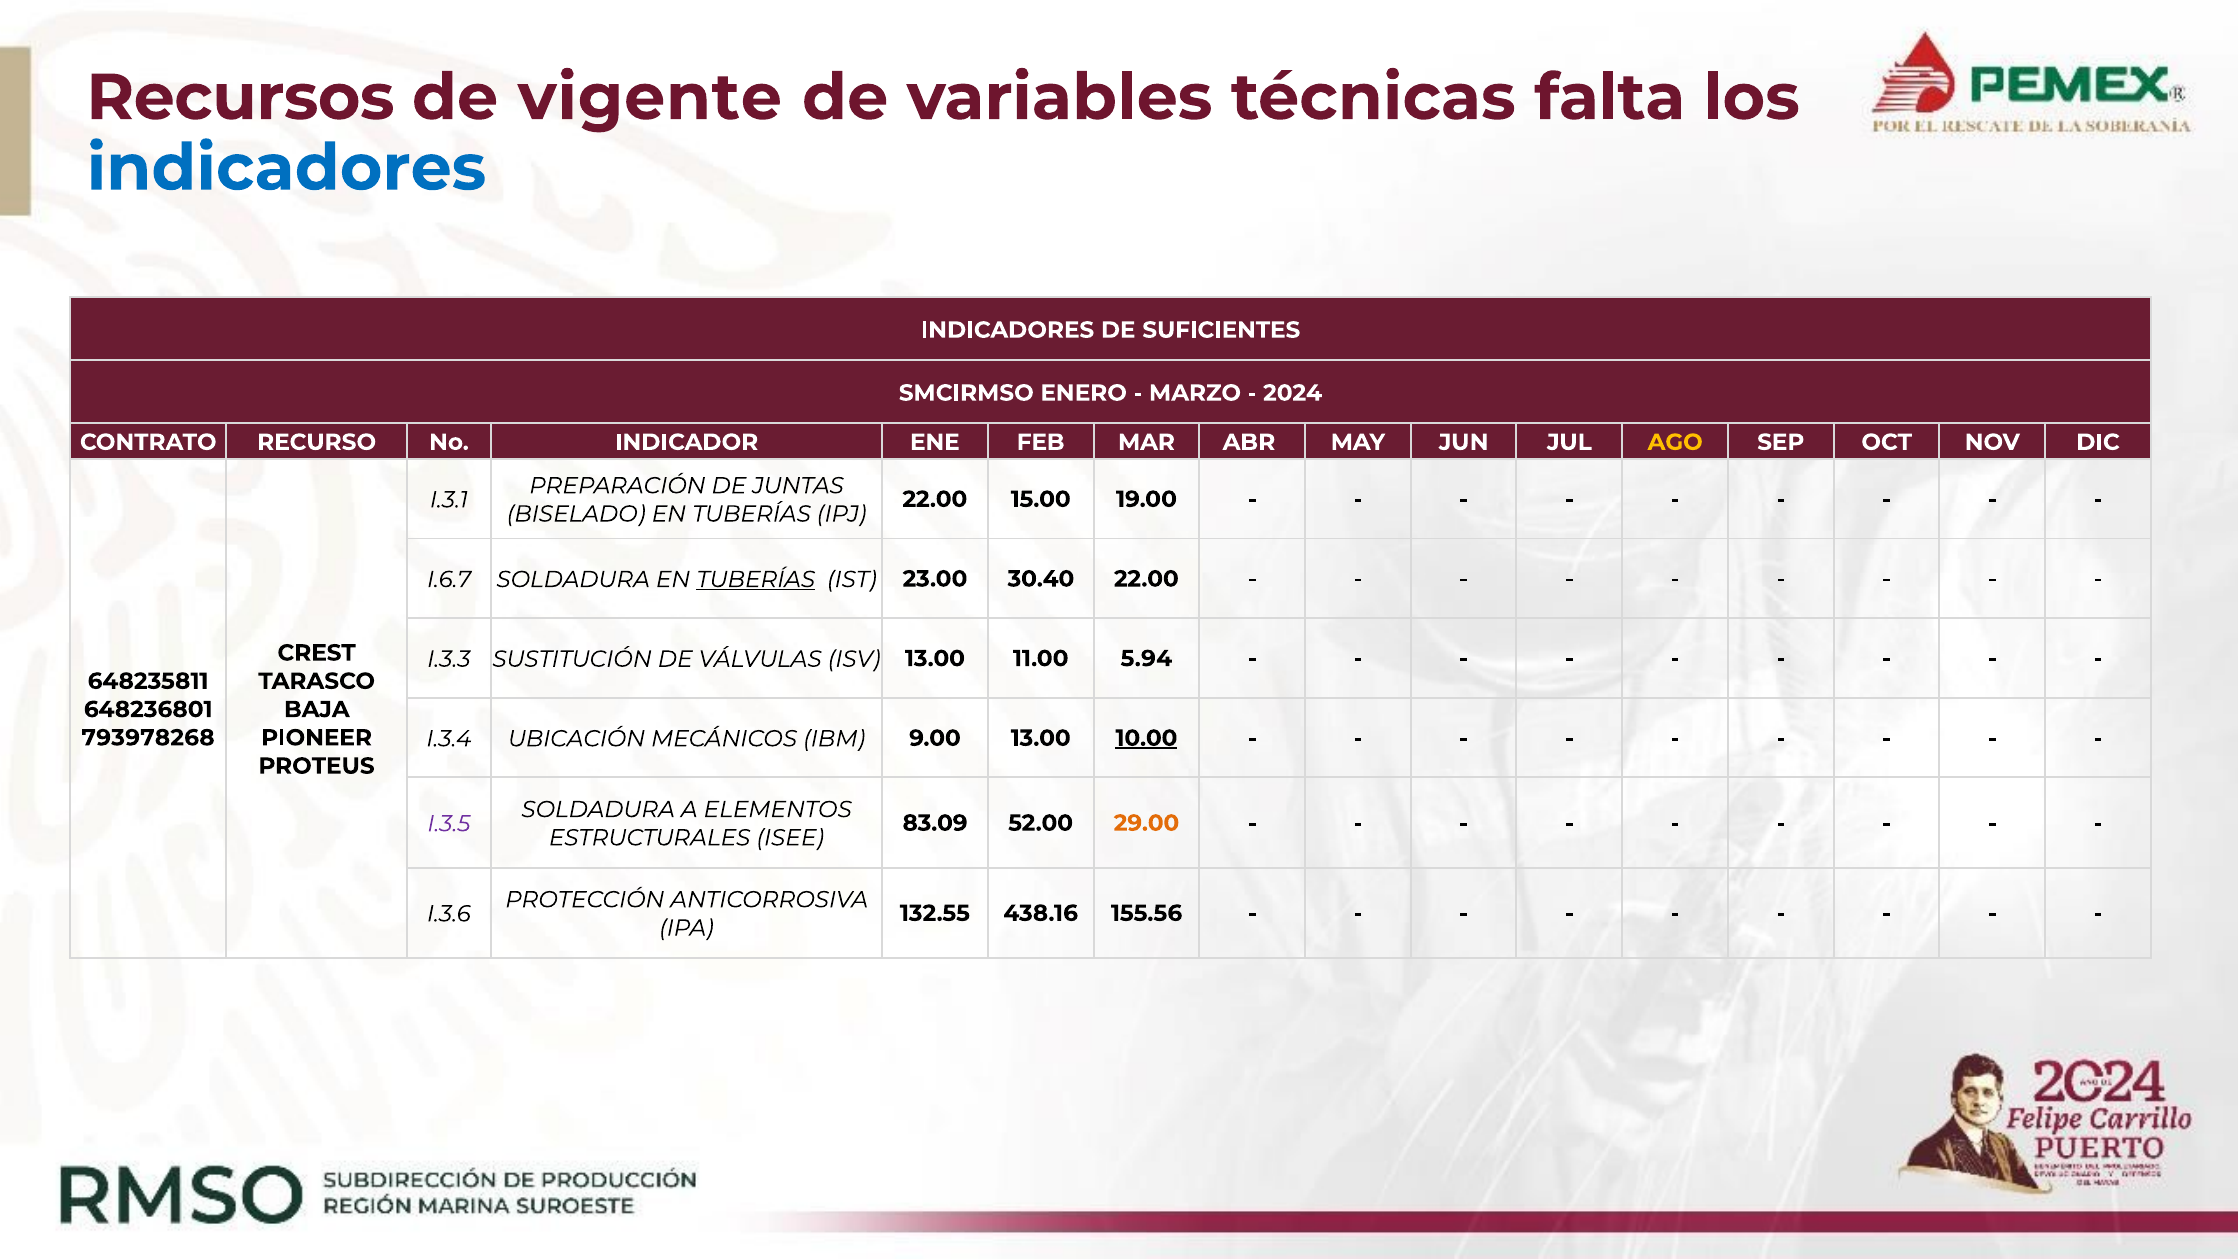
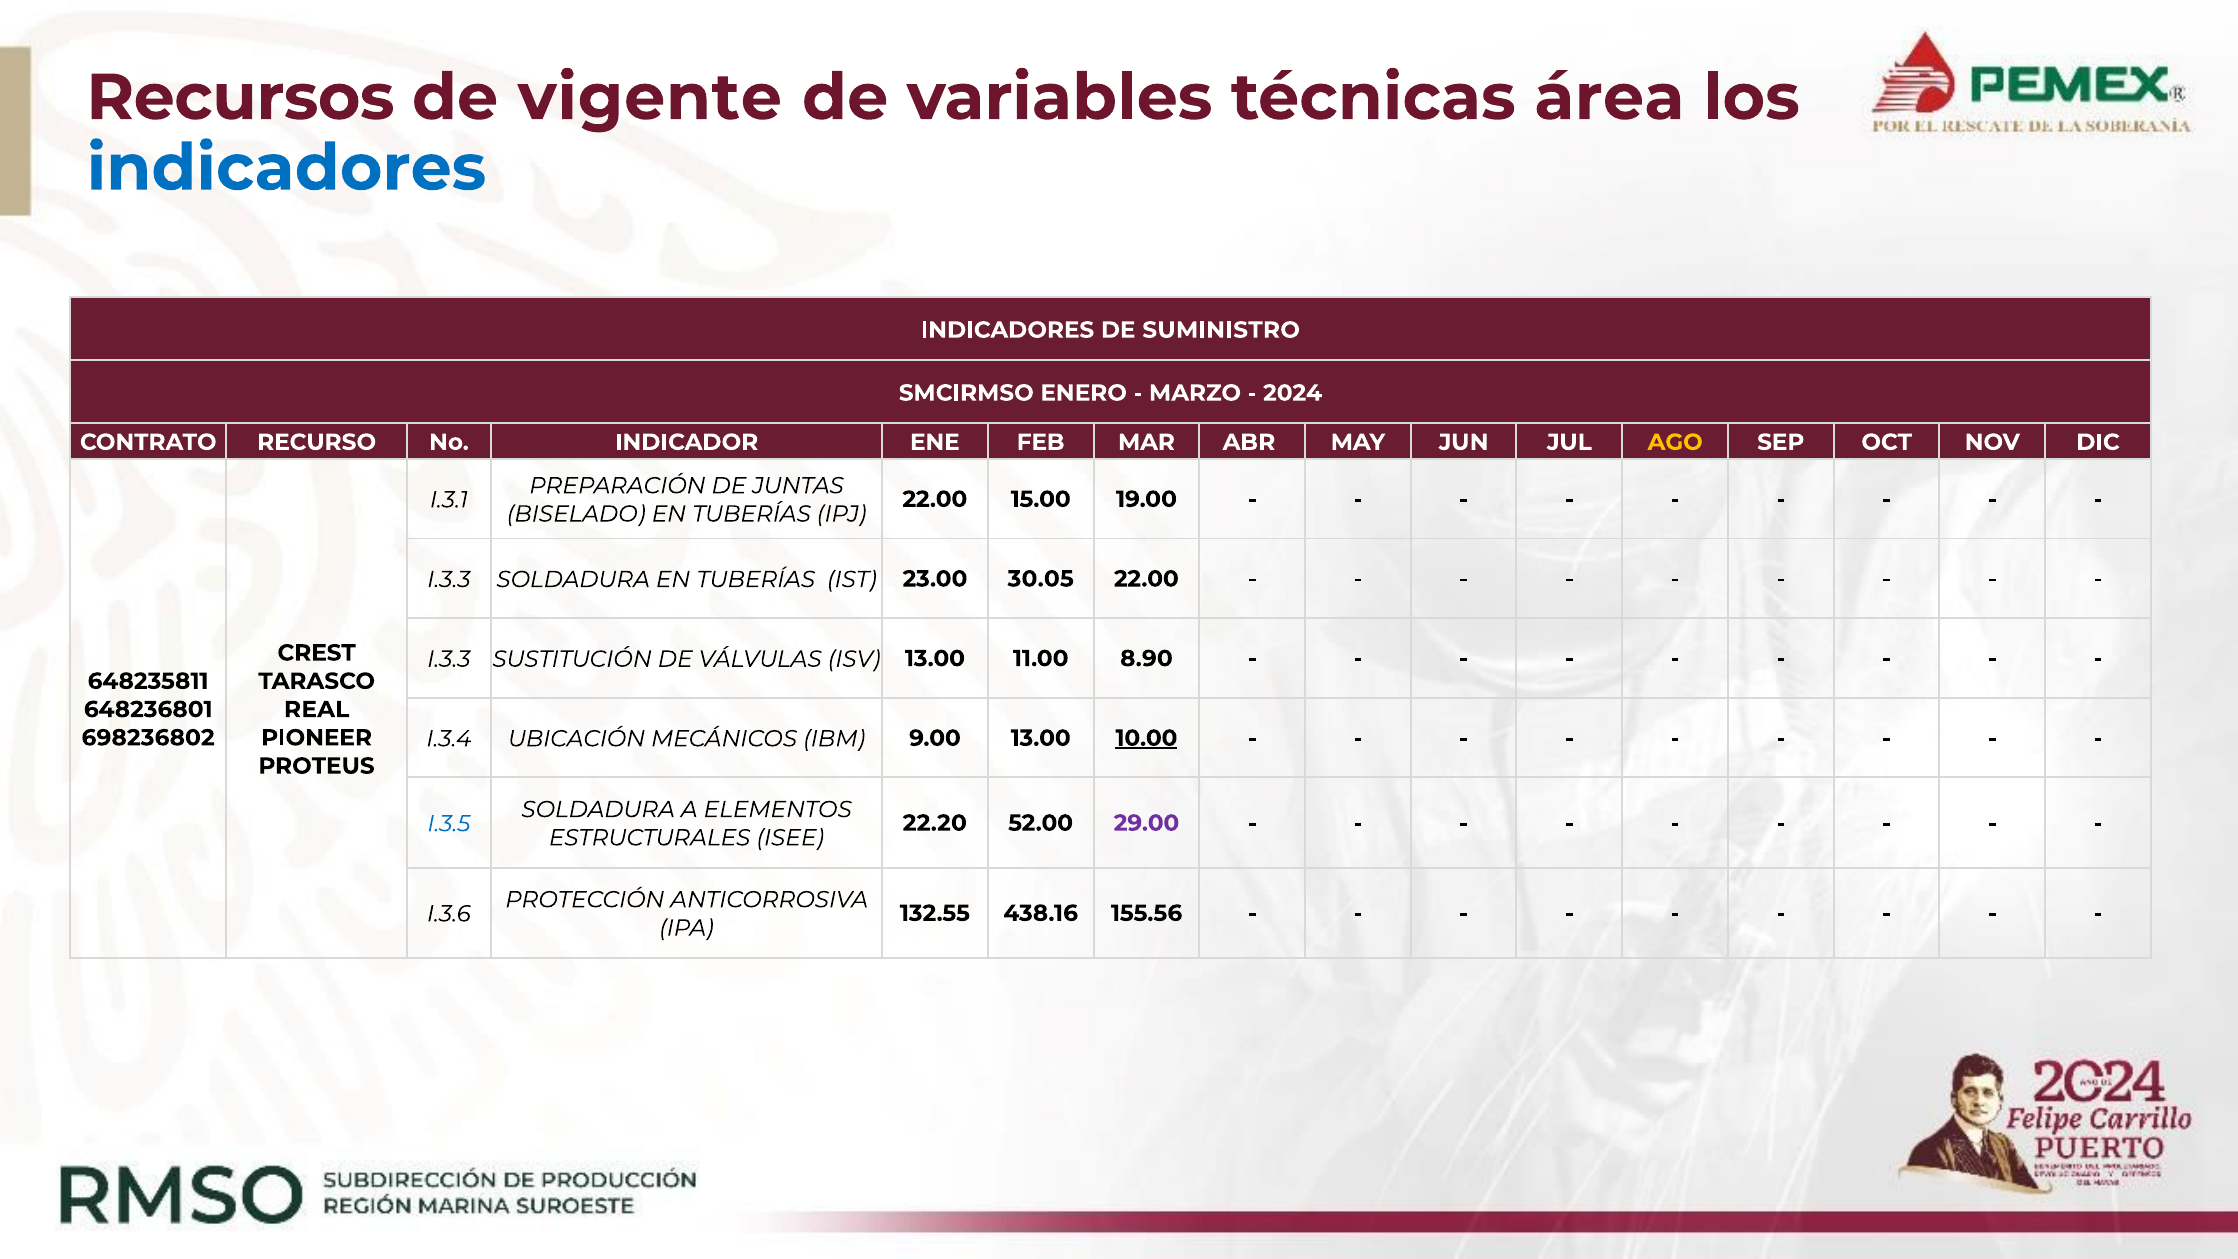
falta: falta -> área (1609, 98)
SUFICIENTES: SUFICIENTES -> SUMINISTRO (1221, 330)
I.6.7: I.6.7 -> I.3.3 (449, 579)
TUBERÍAS underline: present -> none (756, 579)
30.40: 30.40 -> 30.05 (1041, 579)
5.94: 5.94 -> 8.90 (1146, 658)
BAJA: BAJA -> REAL (317, 709)
793978268: 793978268 -> 698236802 (148, 738)
83.09: 83.09 -> 22.20 (935, 823)
29.00 colour: orange -> purple (1146, 823)
I.3.5 colour: purple -> blue (449, 824)
